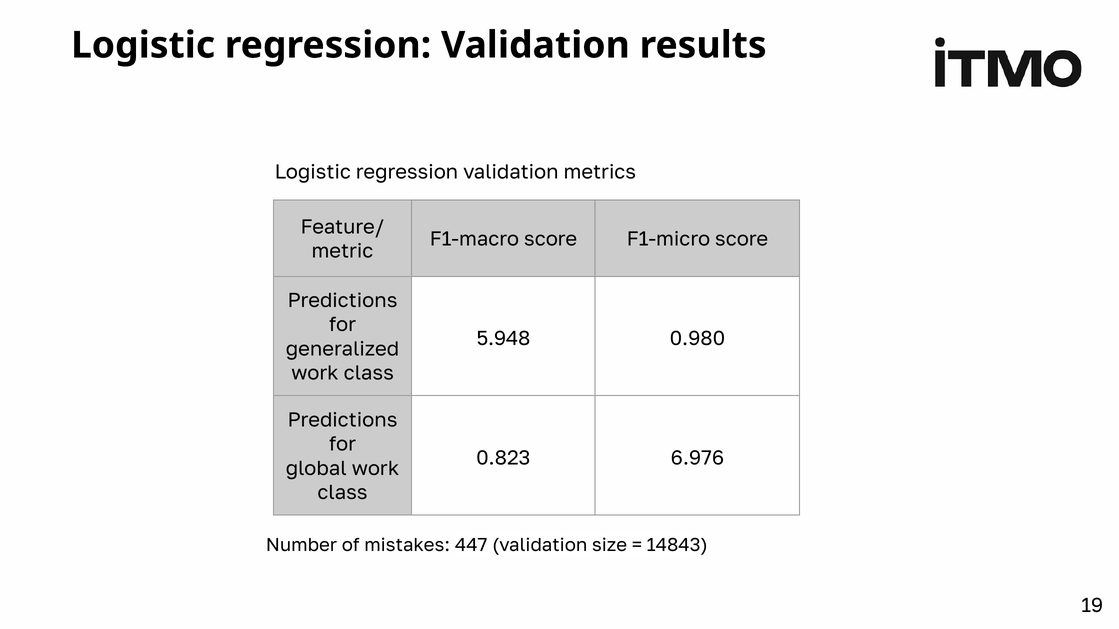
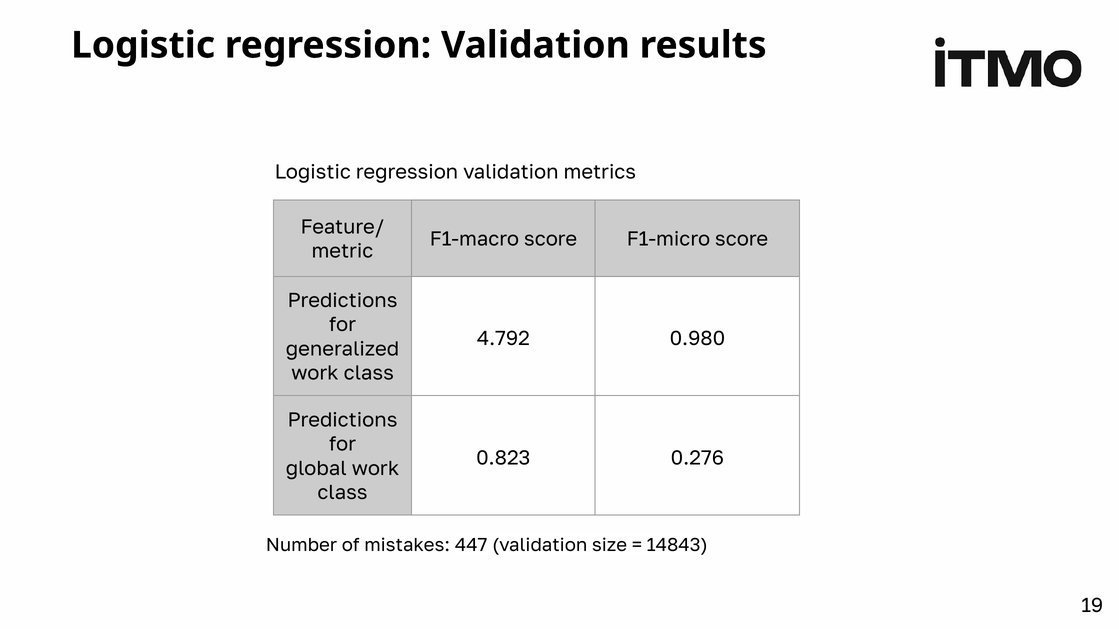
5.948: 5.948 -> 4.792 (503, 339)
6.976: 6.976 -> 0.276 (697, 458)
